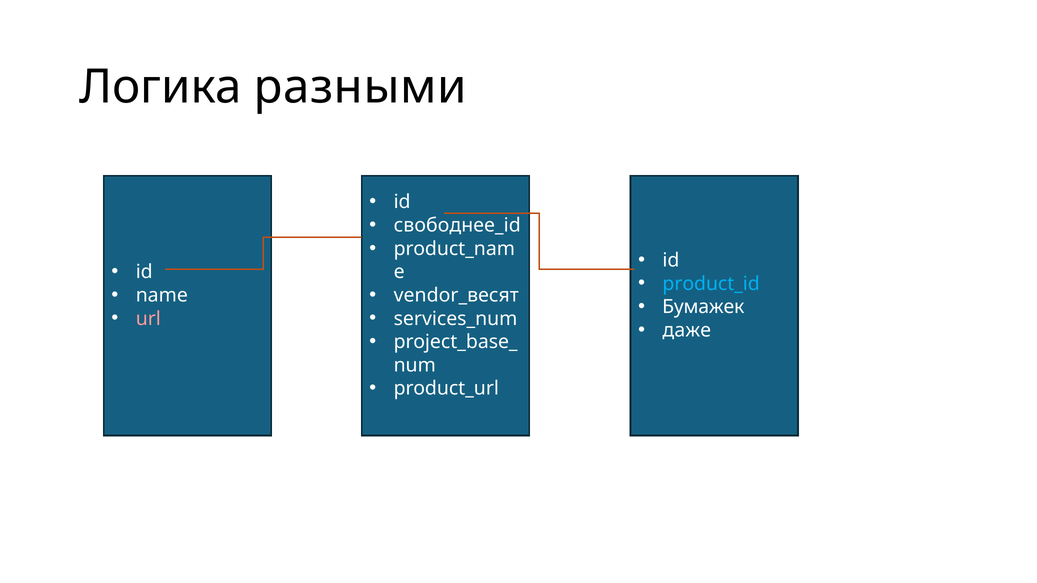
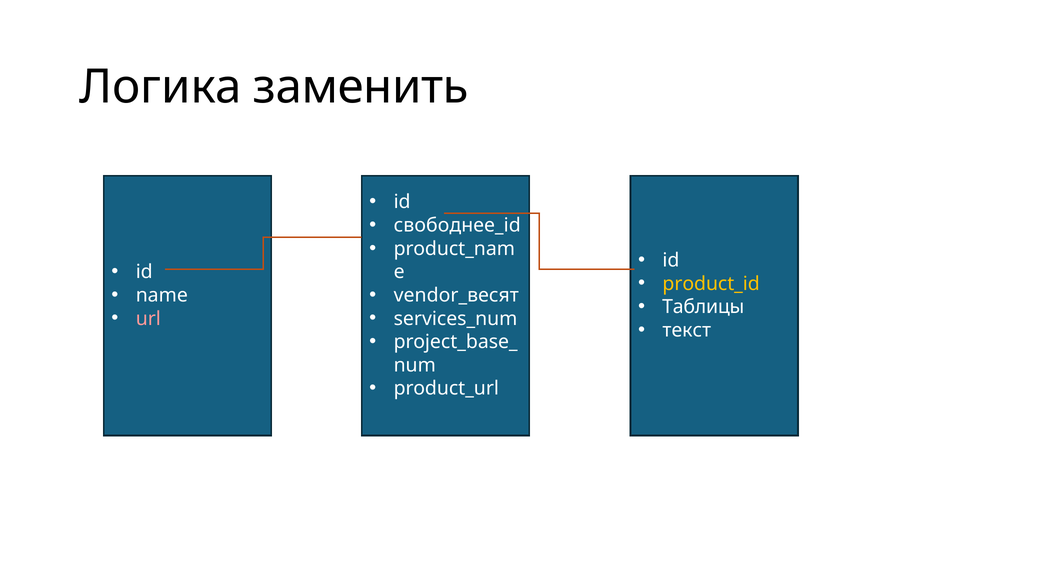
разными: разными -> заменить (361, 87)
product_id colour: light blue -> yellow (711, 284)
Бумажек: Бумажек -> Таблицы (703, 307)
даже: даже -> текст (687, 330)
